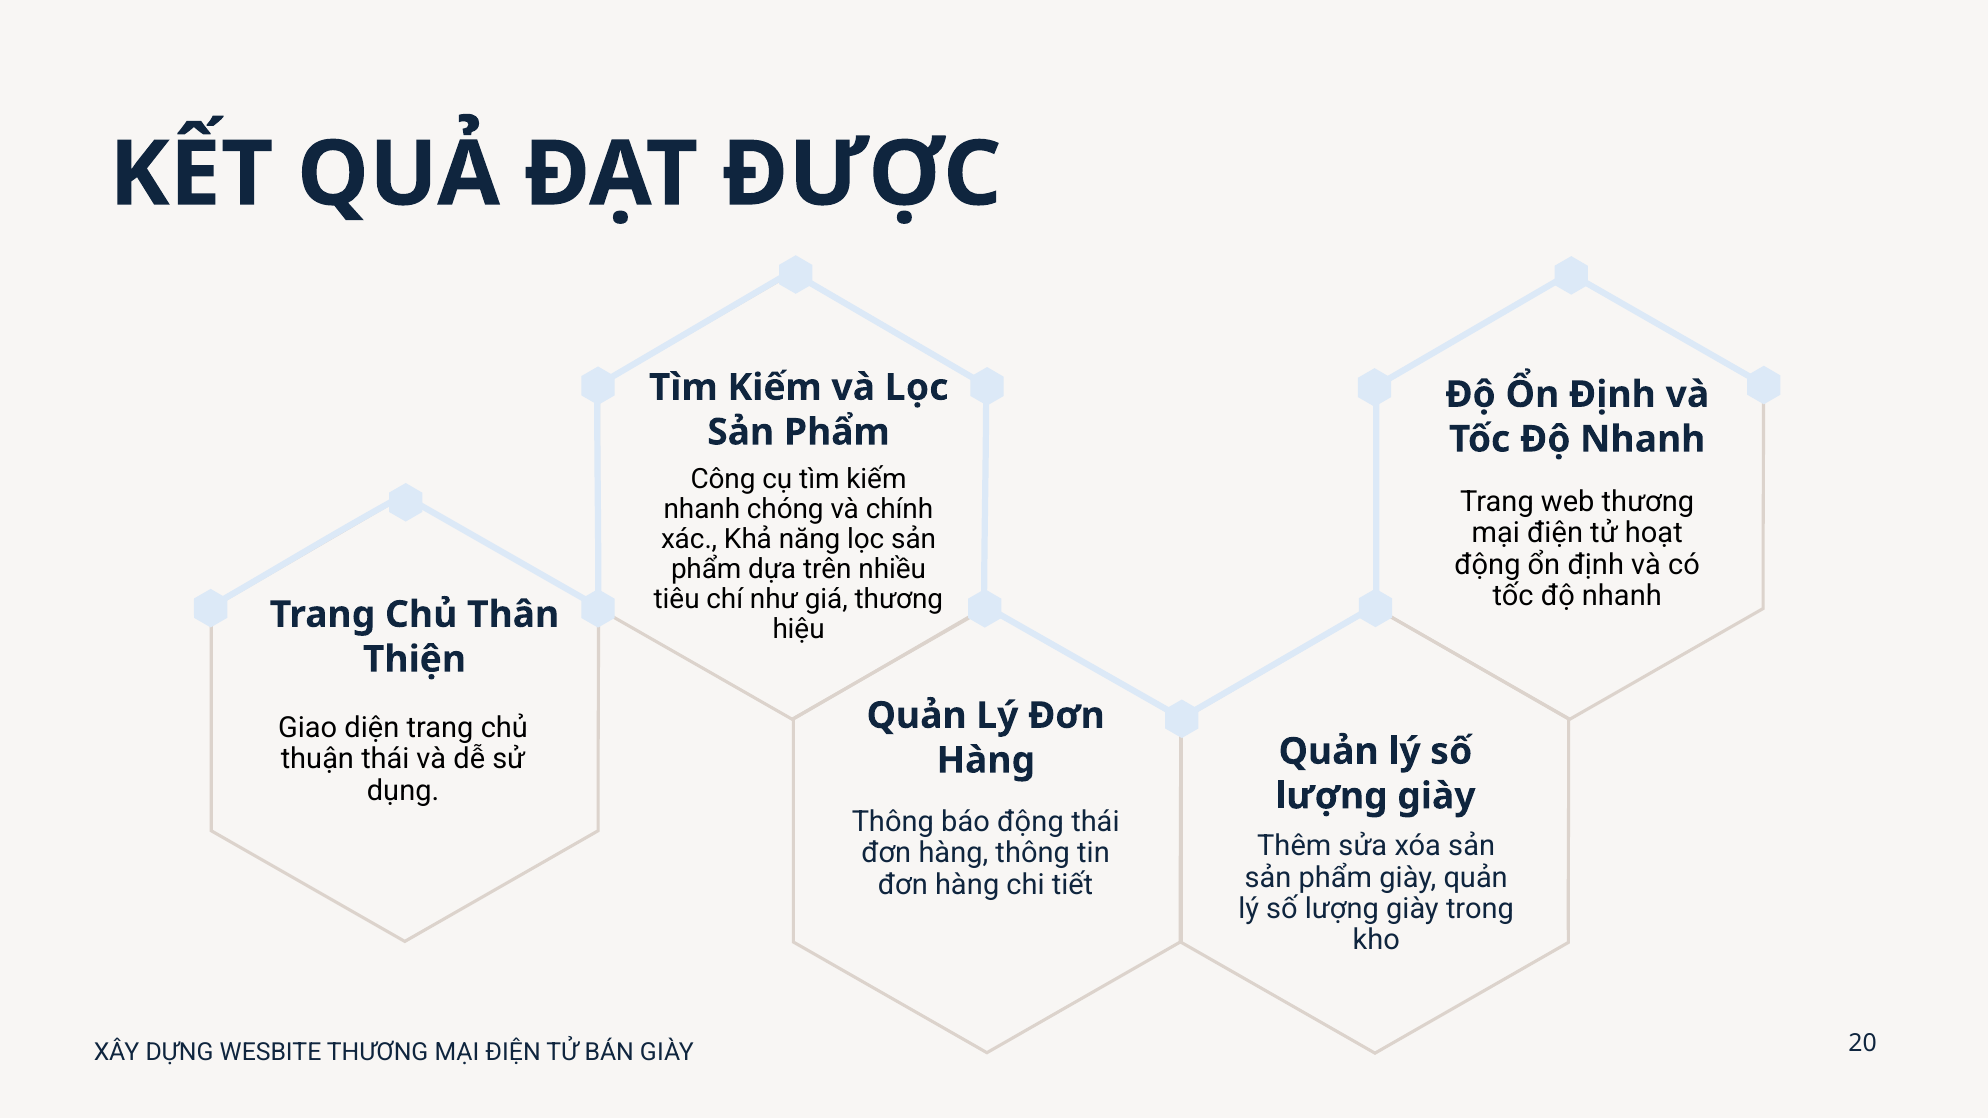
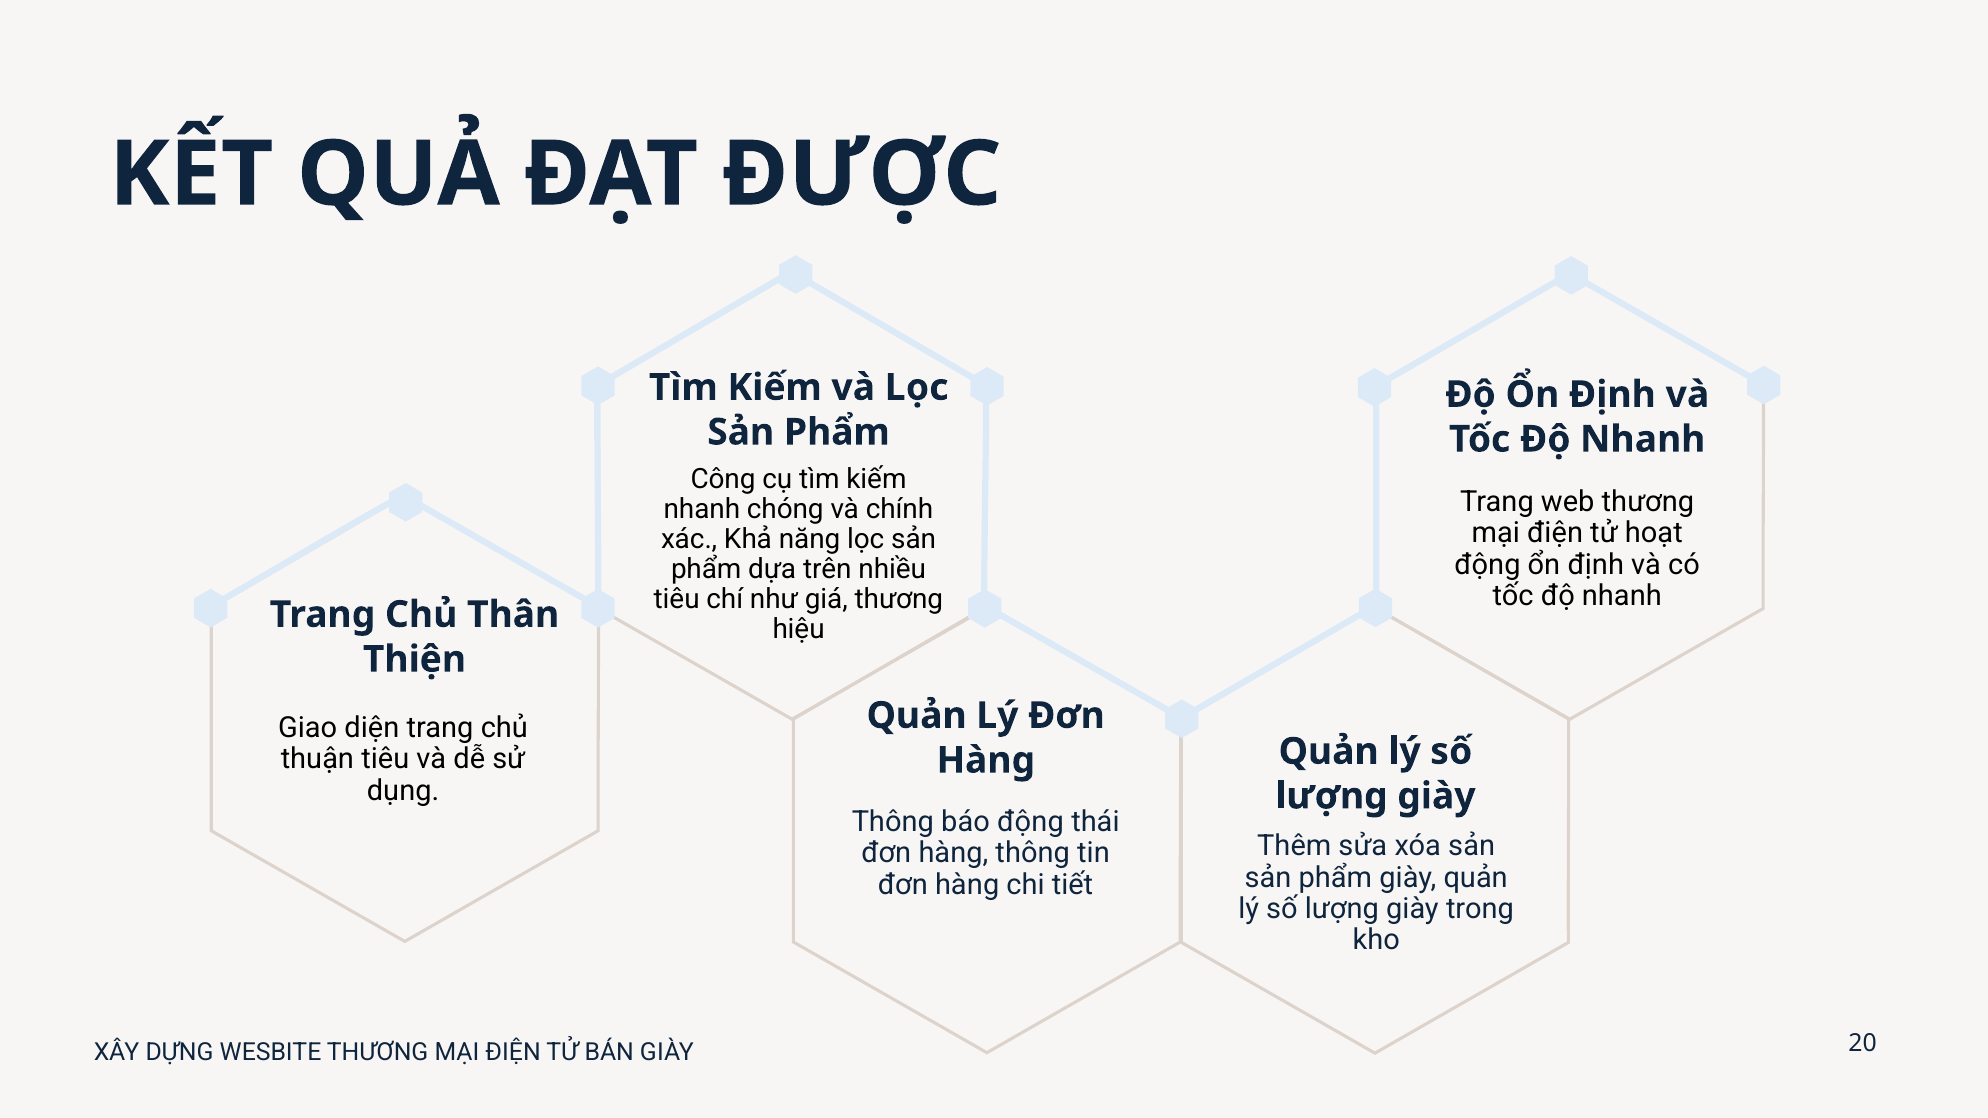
thuận thái: thái -> tiêu (385, 759)
